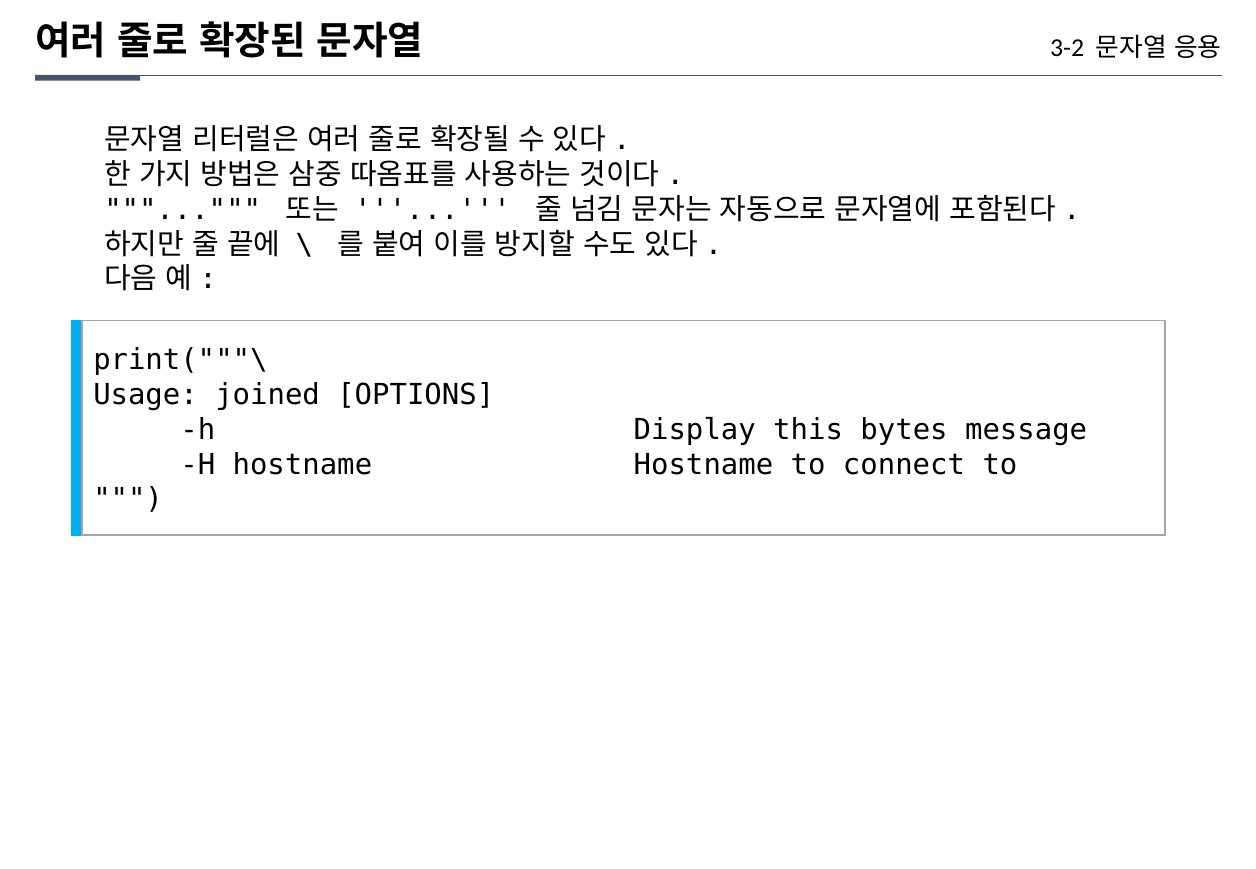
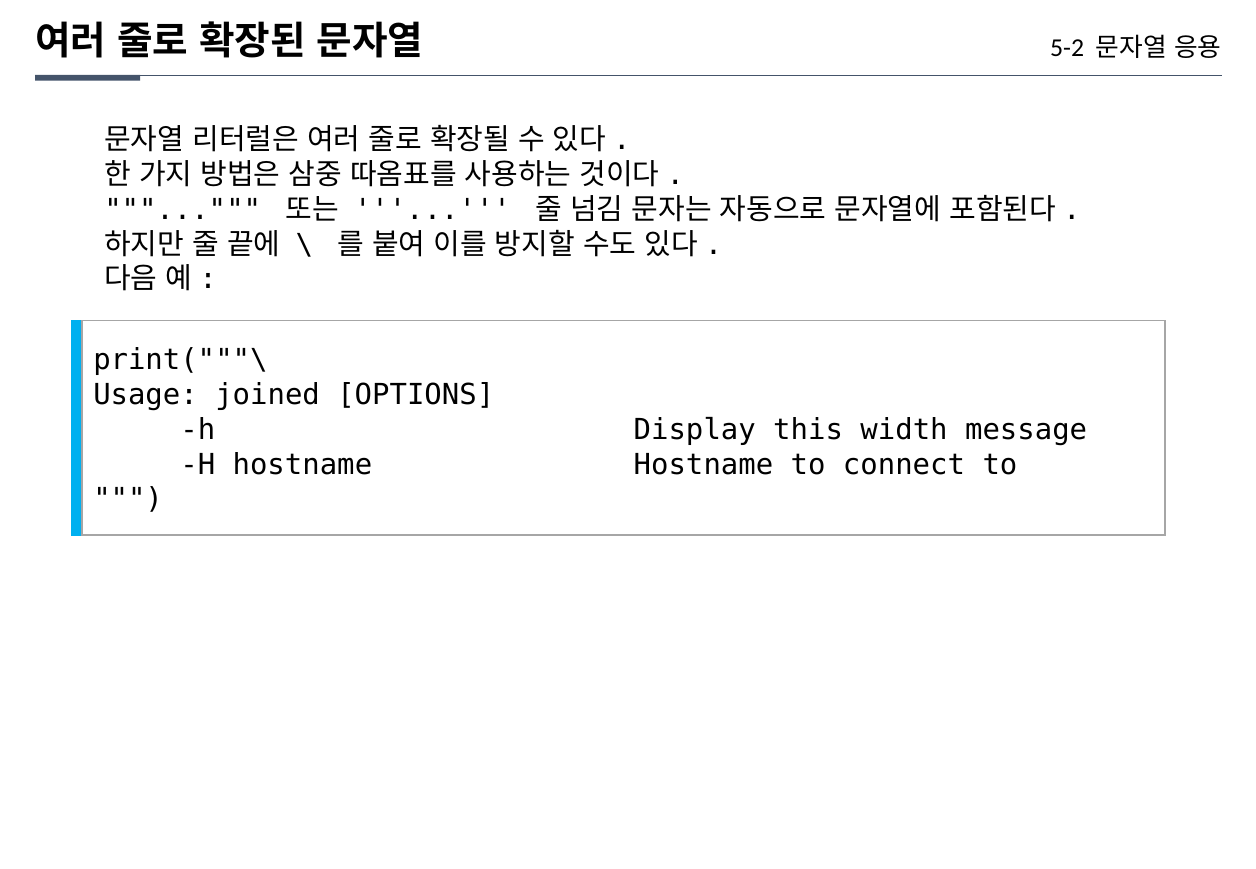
3-2: 3-2 -> 5-2 (1067, 48)
bytes: bytes -> width (904, 430)
